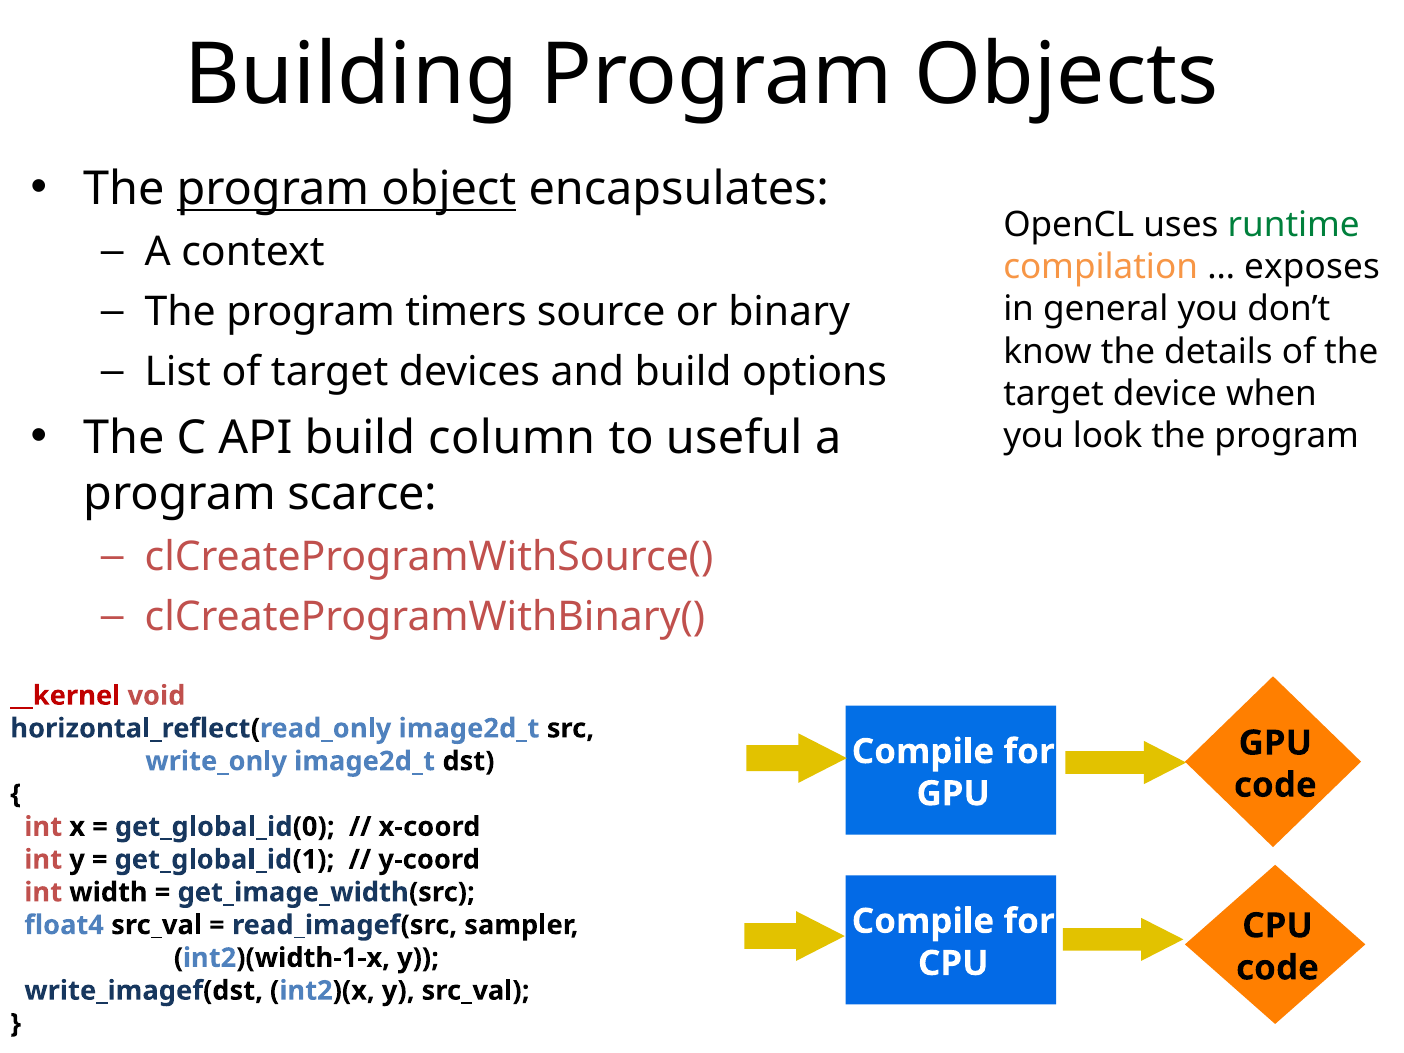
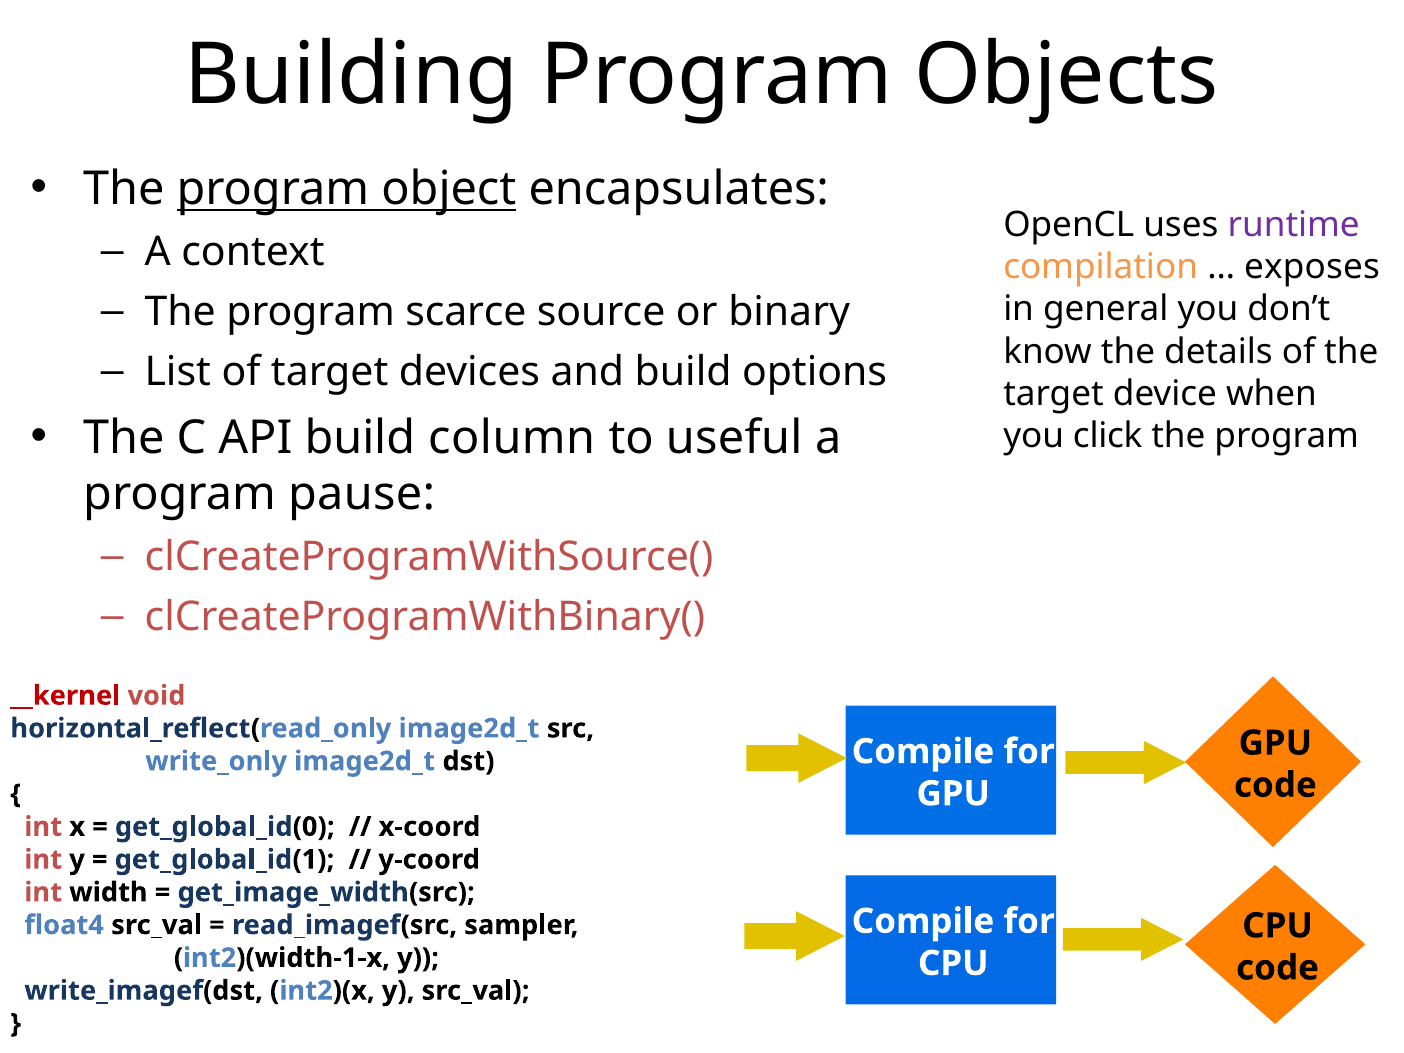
runtime colour: green -> purple (1294, 225)
timers: timers -> scarce (466, 312)
look: look -> click (1108, 436)
scarce: scarce -> pause (362, 494)
